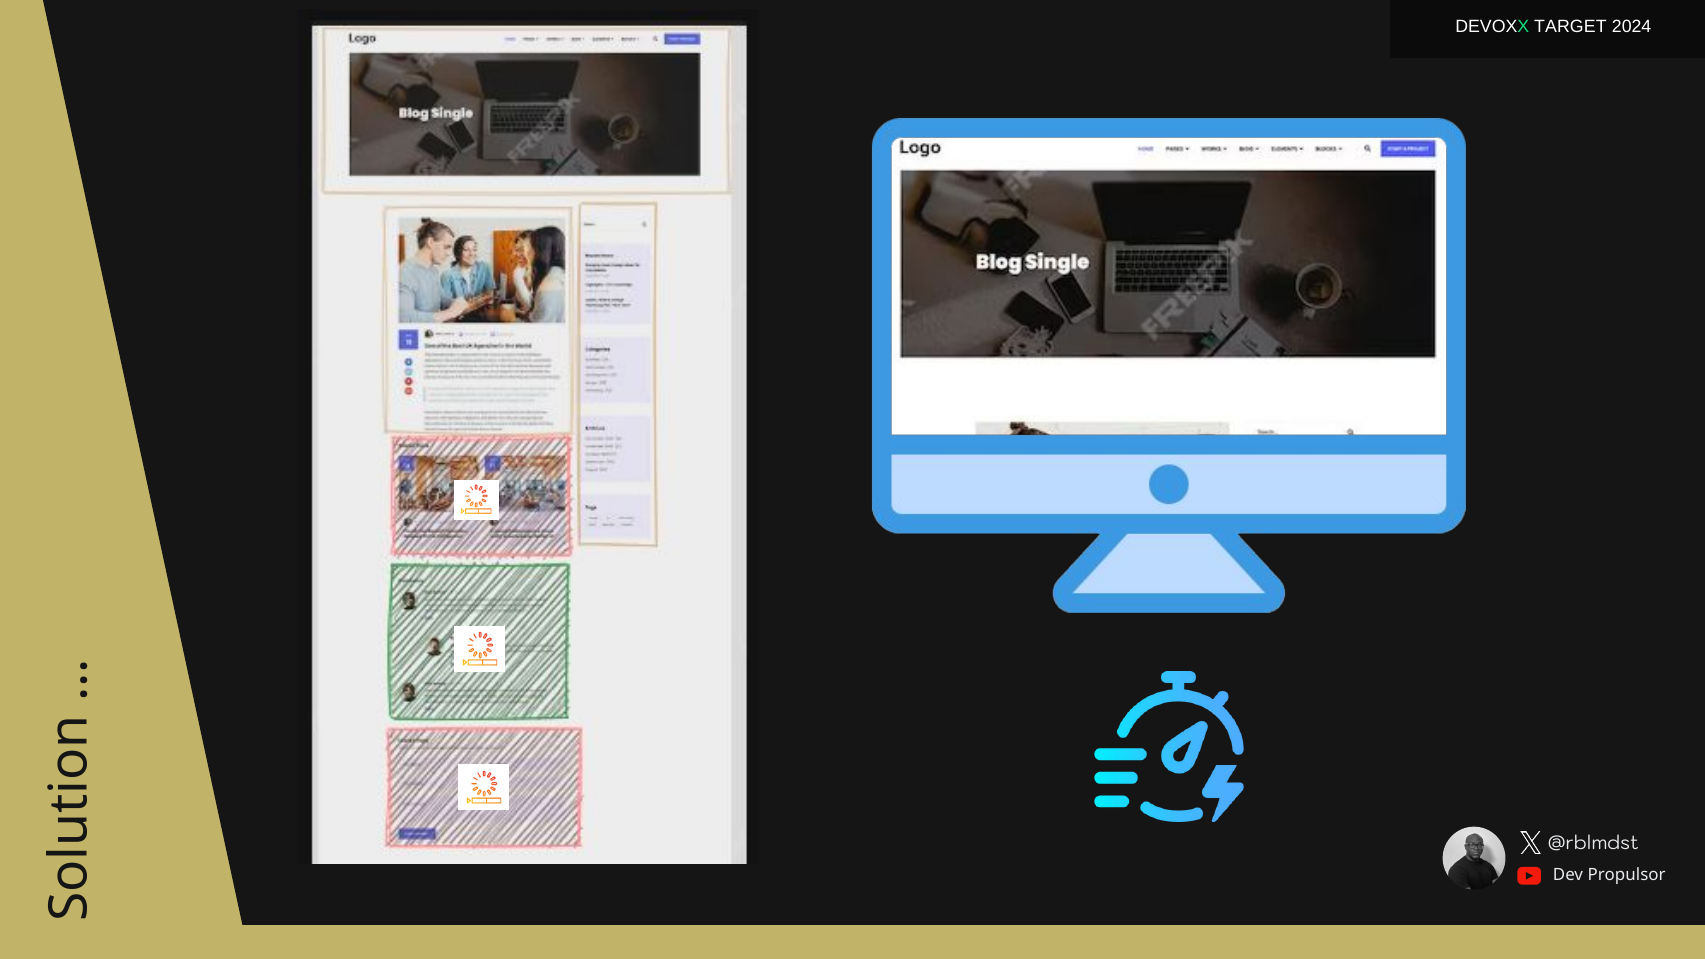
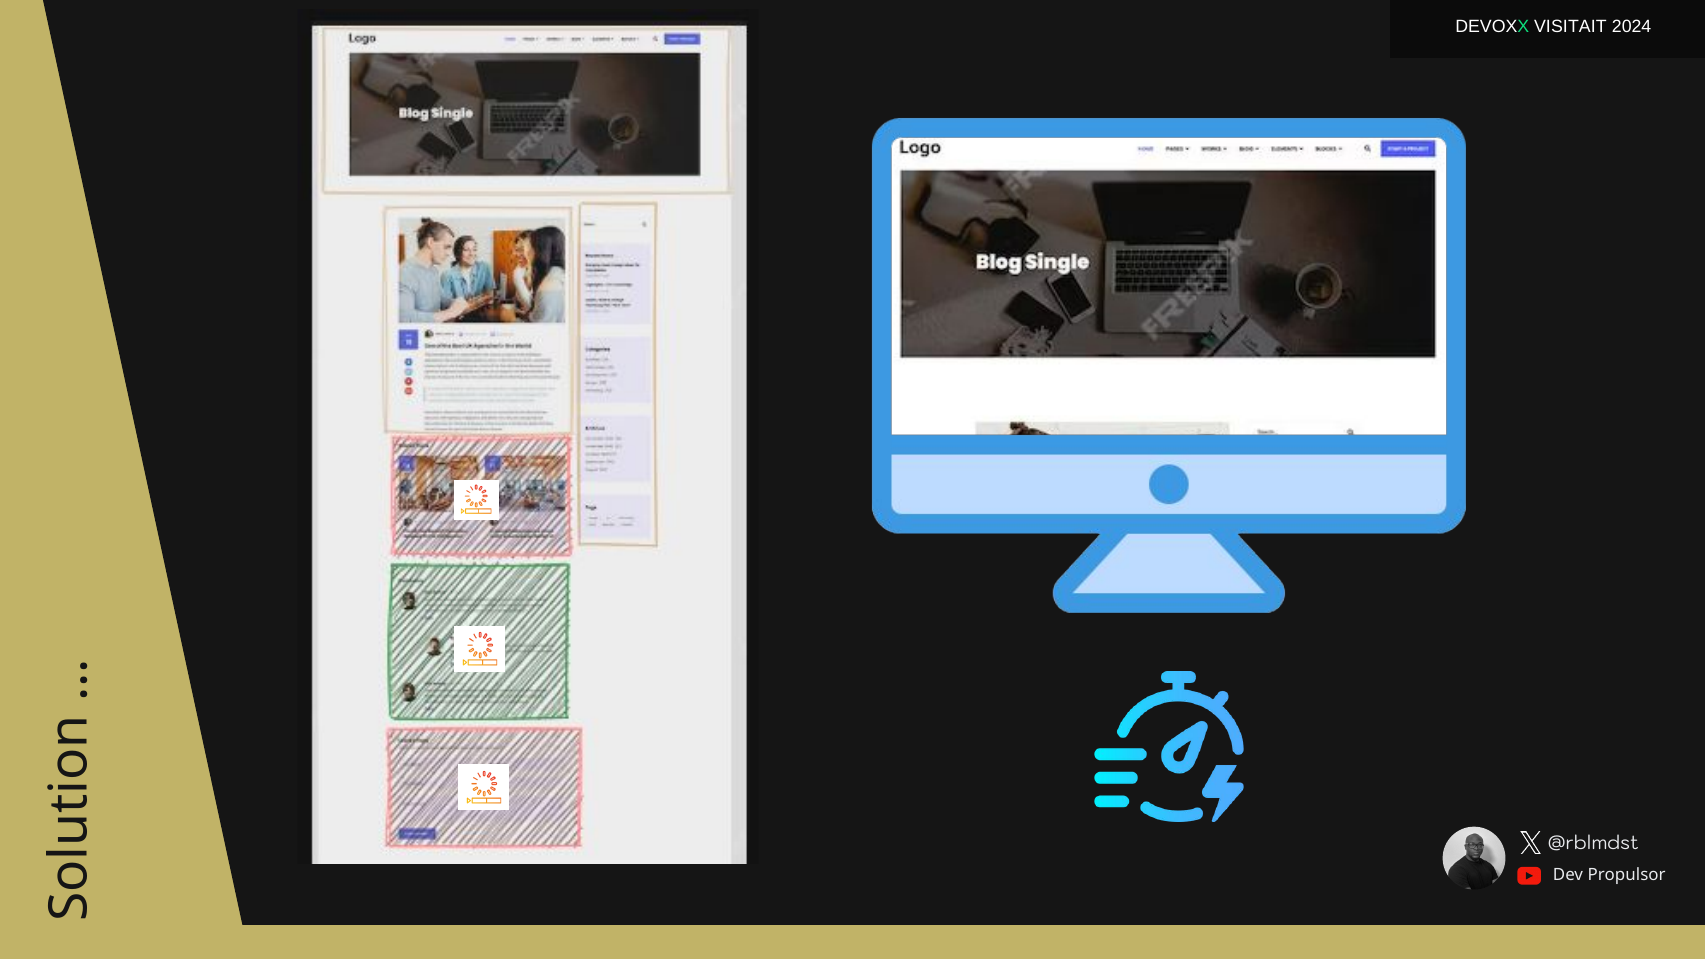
TARGET: TARGET -> VISITAIT (1570, 27)
